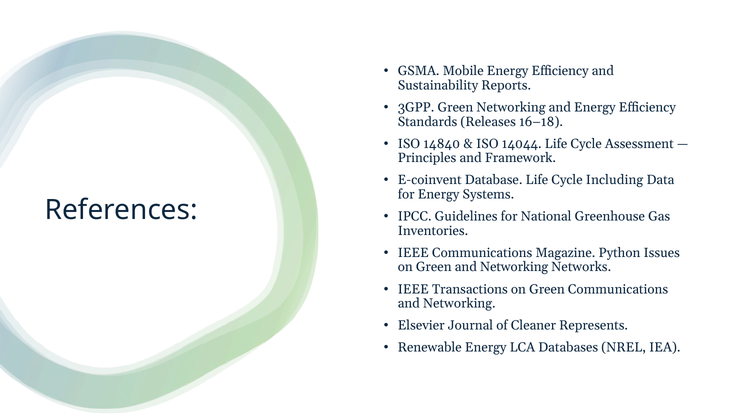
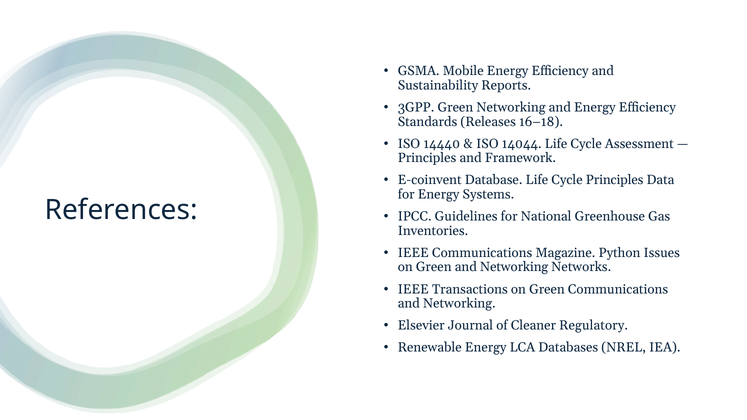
14840: 14840 -> 14440 (442, 144)
Cycle Including: Including -> Principles (615, 180)
Represents: Represents -> Regulatory (594, 326)
